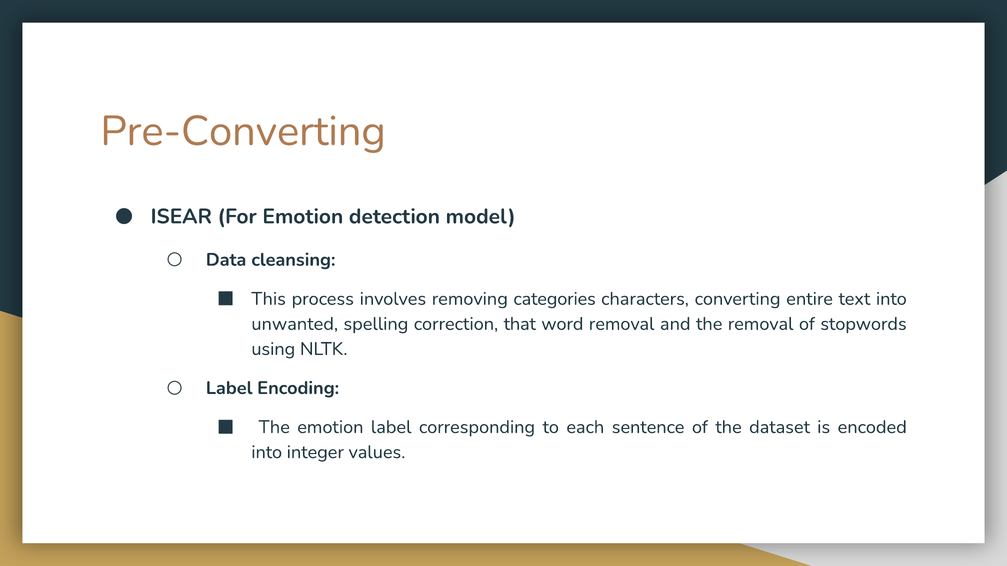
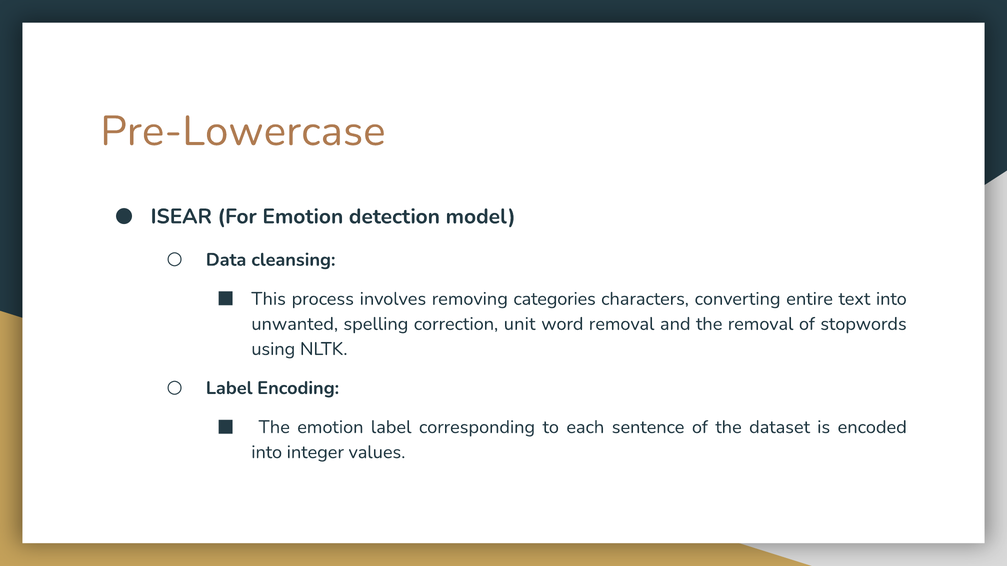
Pre-Converting: Pre-Converting -> Pre-Lowercase (243, 131)
that: that -> unit (520, 324)
